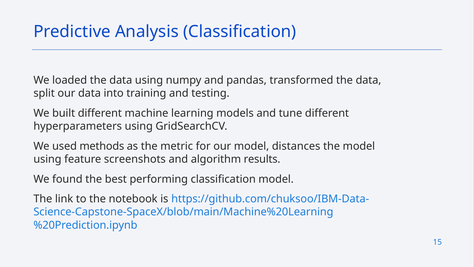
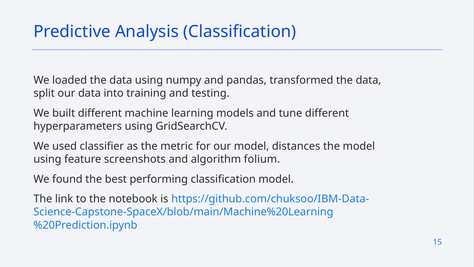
methods: methods -> classifier (102, 146)
results: results -> folium (262, 159)
